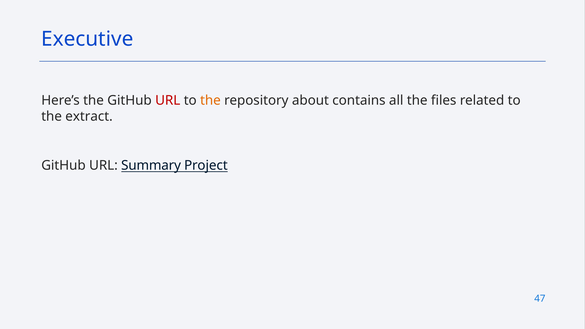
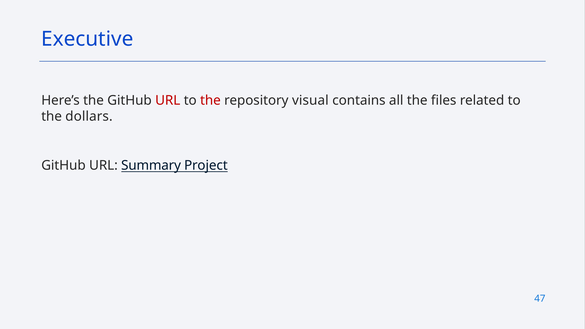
the colour: orange -> red (210, 100)
about: about -> visual (310, 100)
extract: extract -> dollars (89, 116)
